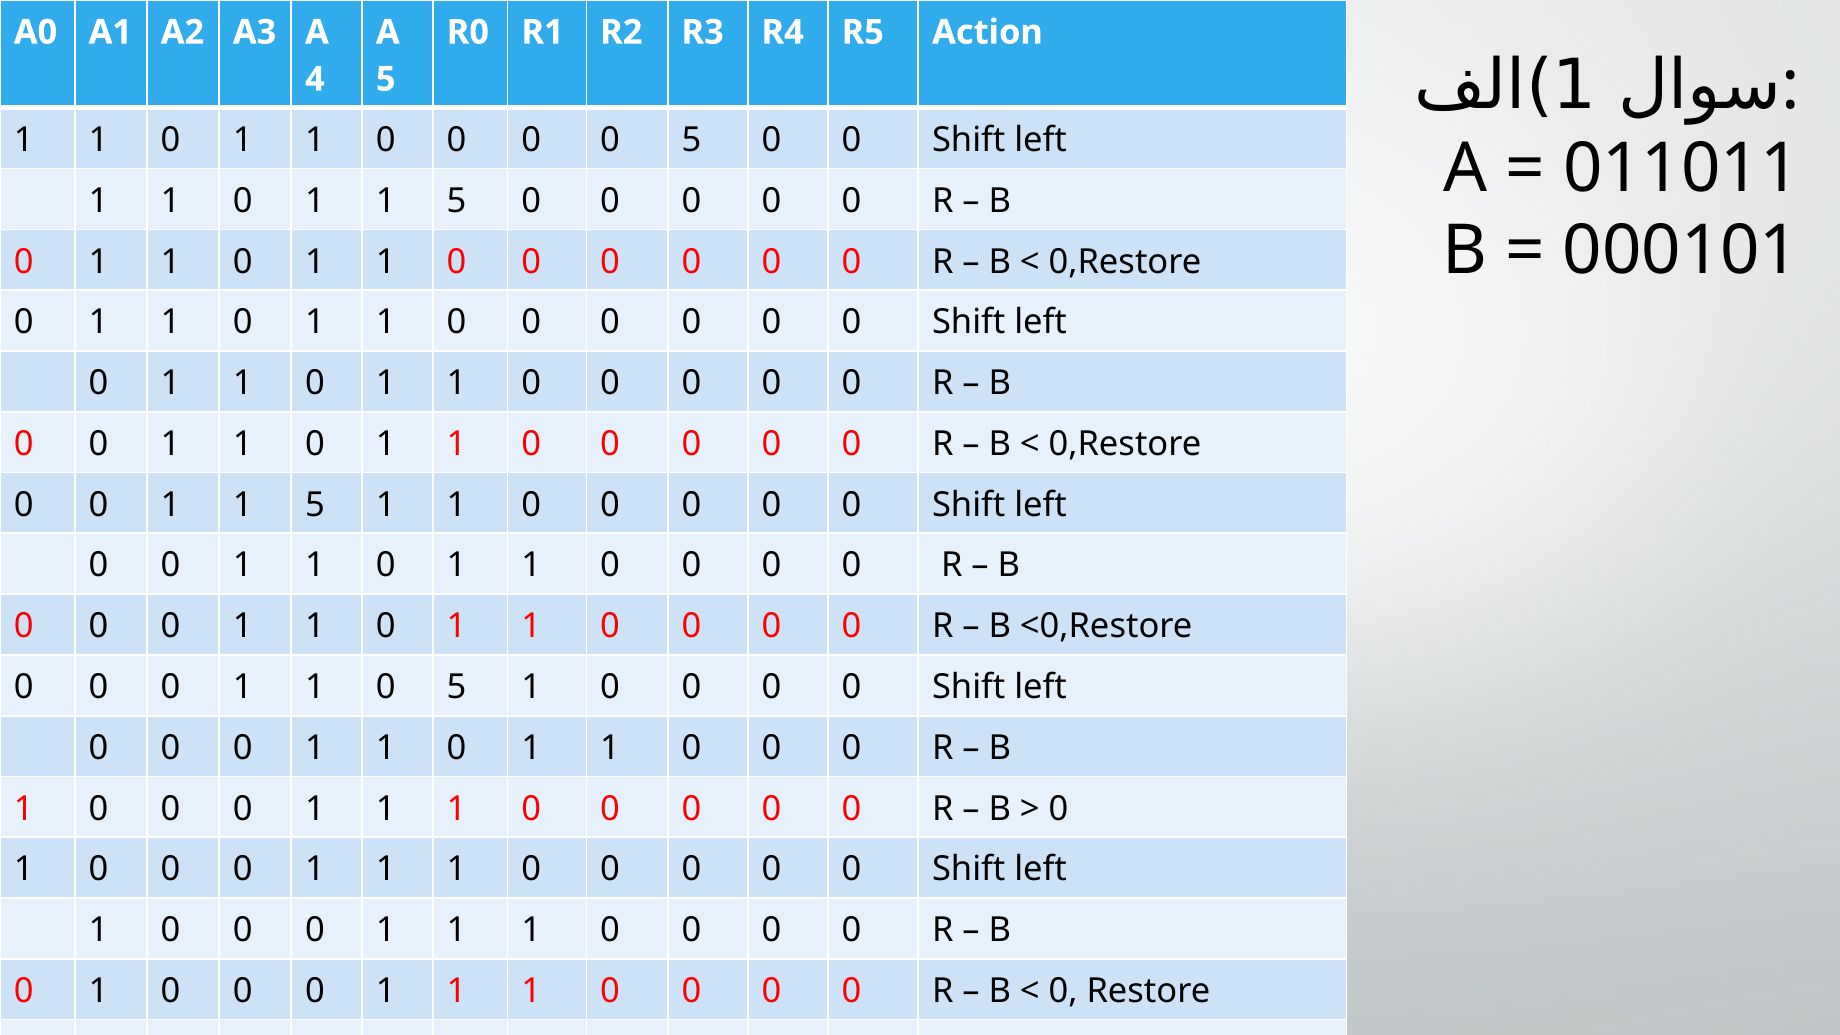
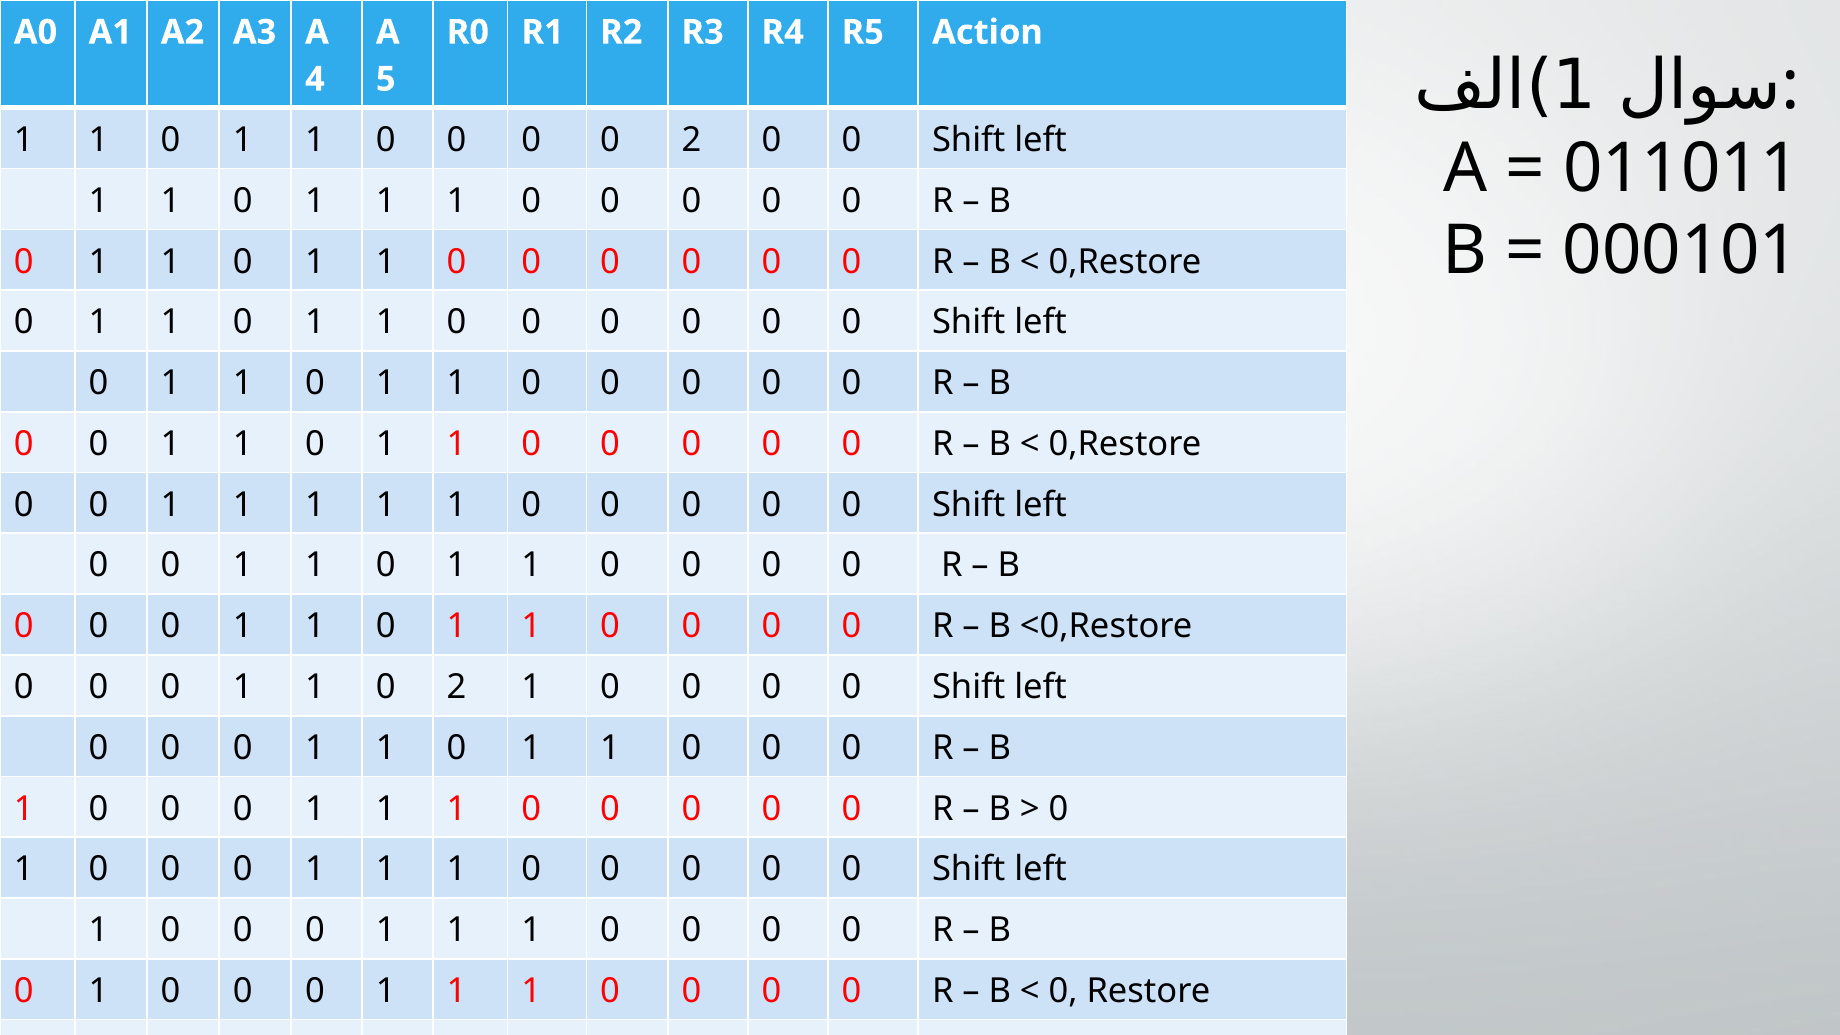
0 0 5: 5 -> 2 (691, 140)
5: 5 -> 1 (457, 201)
5: 5 -> 1 (315, 505)
1 0 5: 5 -> 2 (457, 687)
